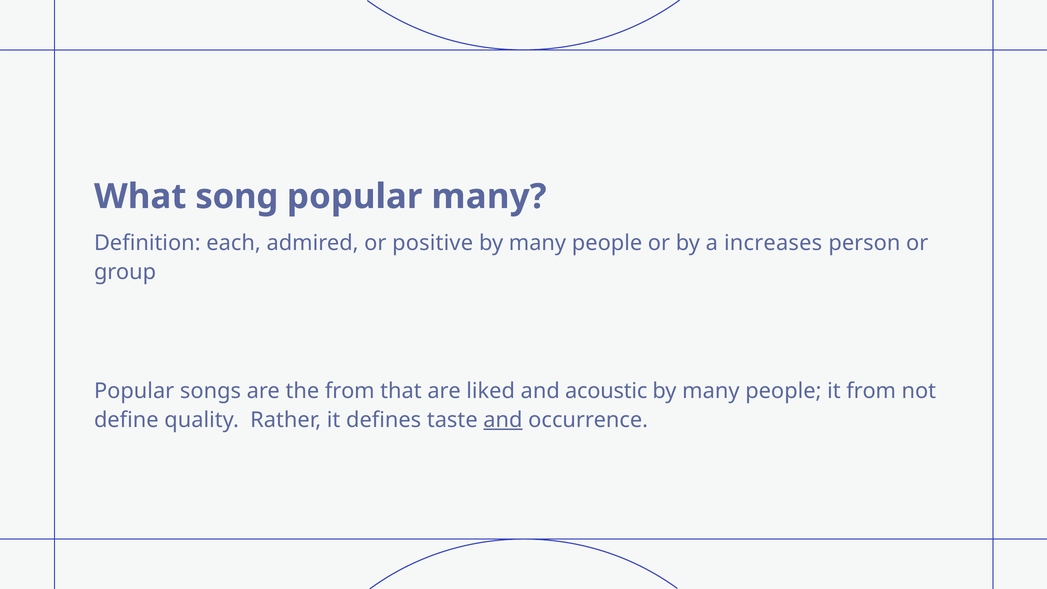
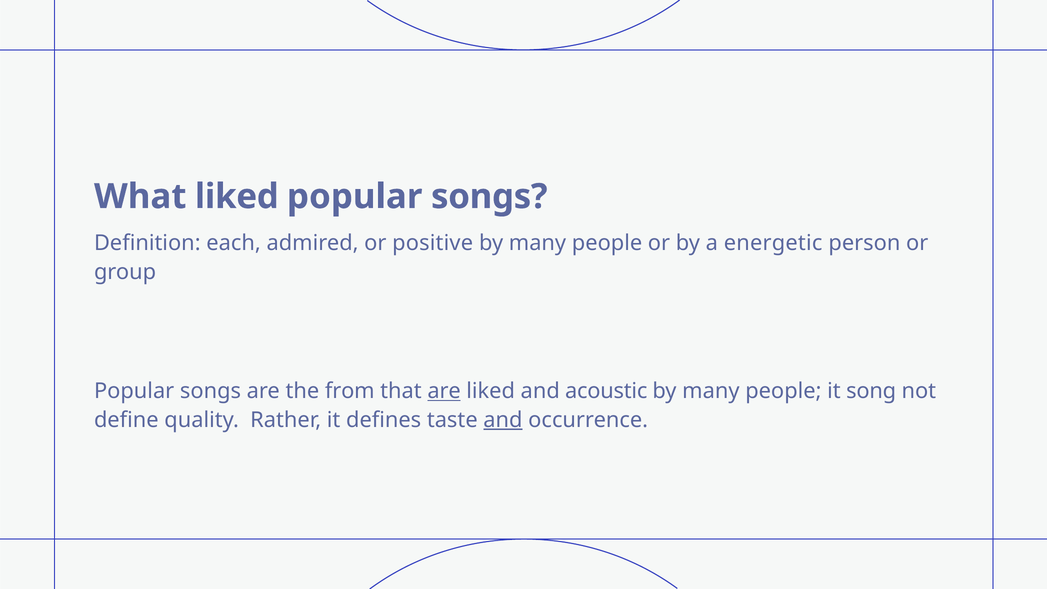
What song: song -> liked (237, 197)
many: many -> songs (489, 197)
increases: increases -> energetic (773, 243)
are underline: none -> present (444, 391)
it from: from -> song (871, 391)
